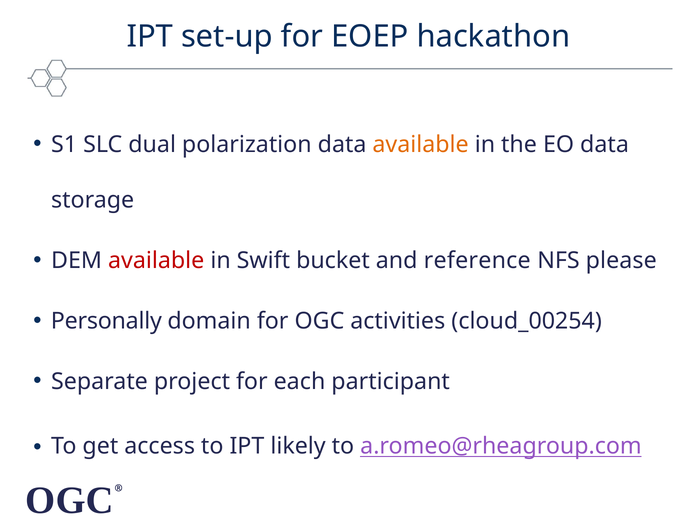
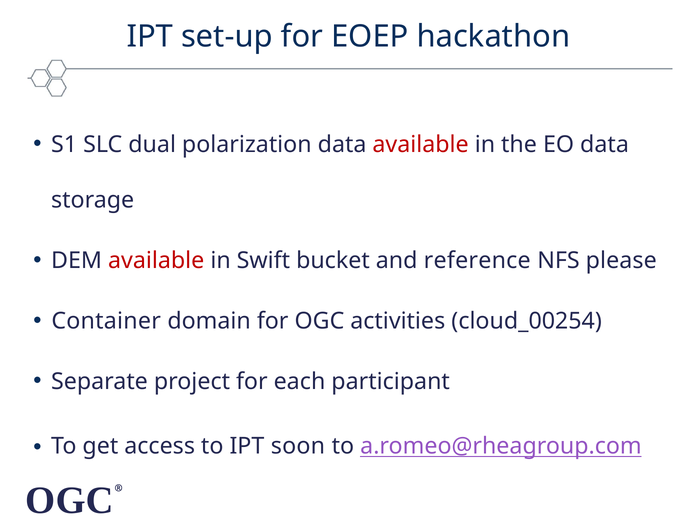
available colour: orange -> red (421, 144)
Personally: Personally -> Container (106, 321)
likely: likely -> soon (298, 446)
